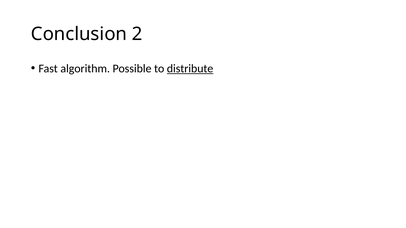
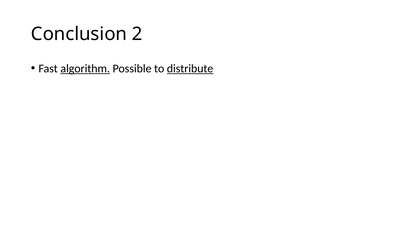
algorithm underline: none -> present (85, 69)
